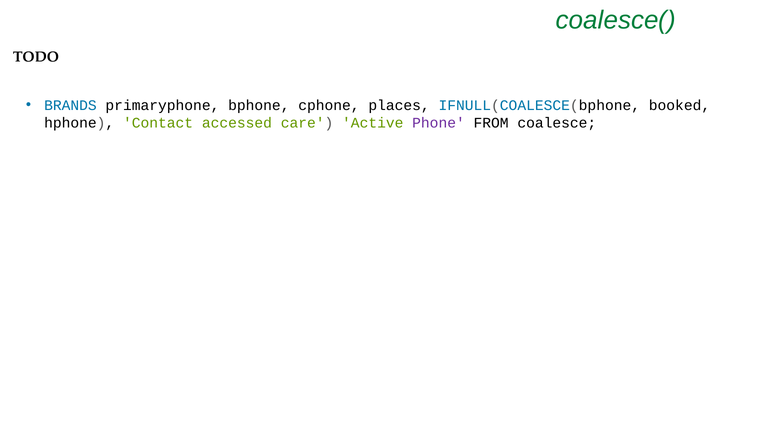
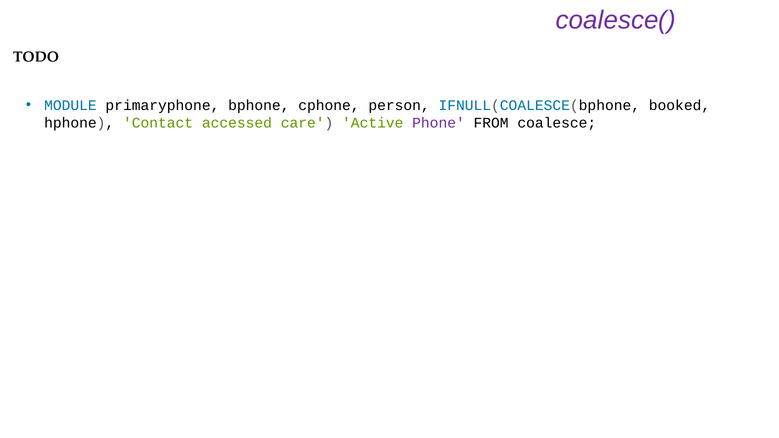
coalesce( colour: green -> purple (616, 20)
BRANDS: BRANDS -> MODULE (70, 105)
places: places -> person (399, 105)
